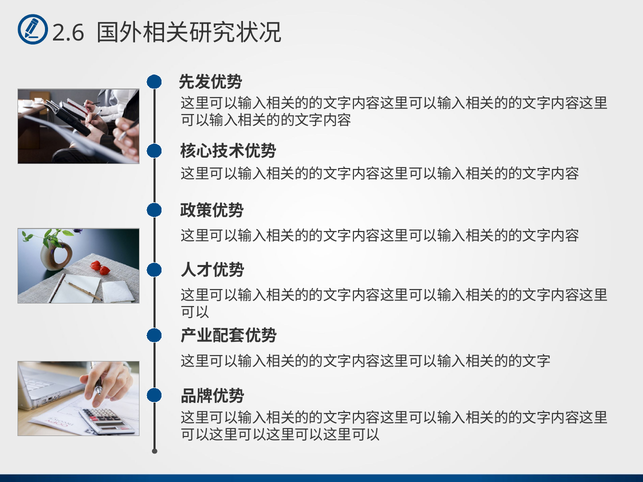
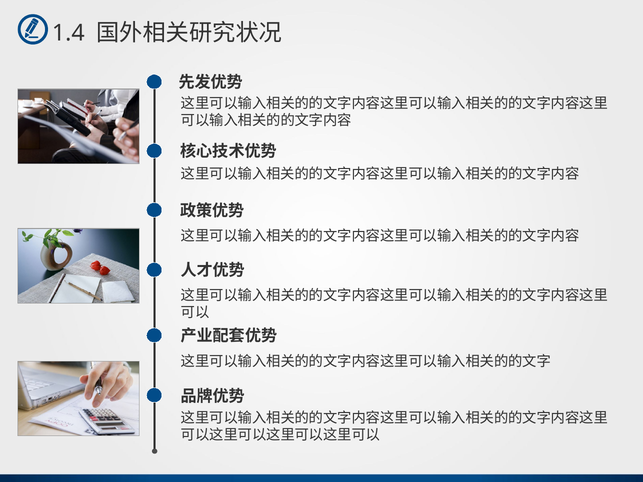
2.6: 2.6 -> 1.4 (68, 33)
